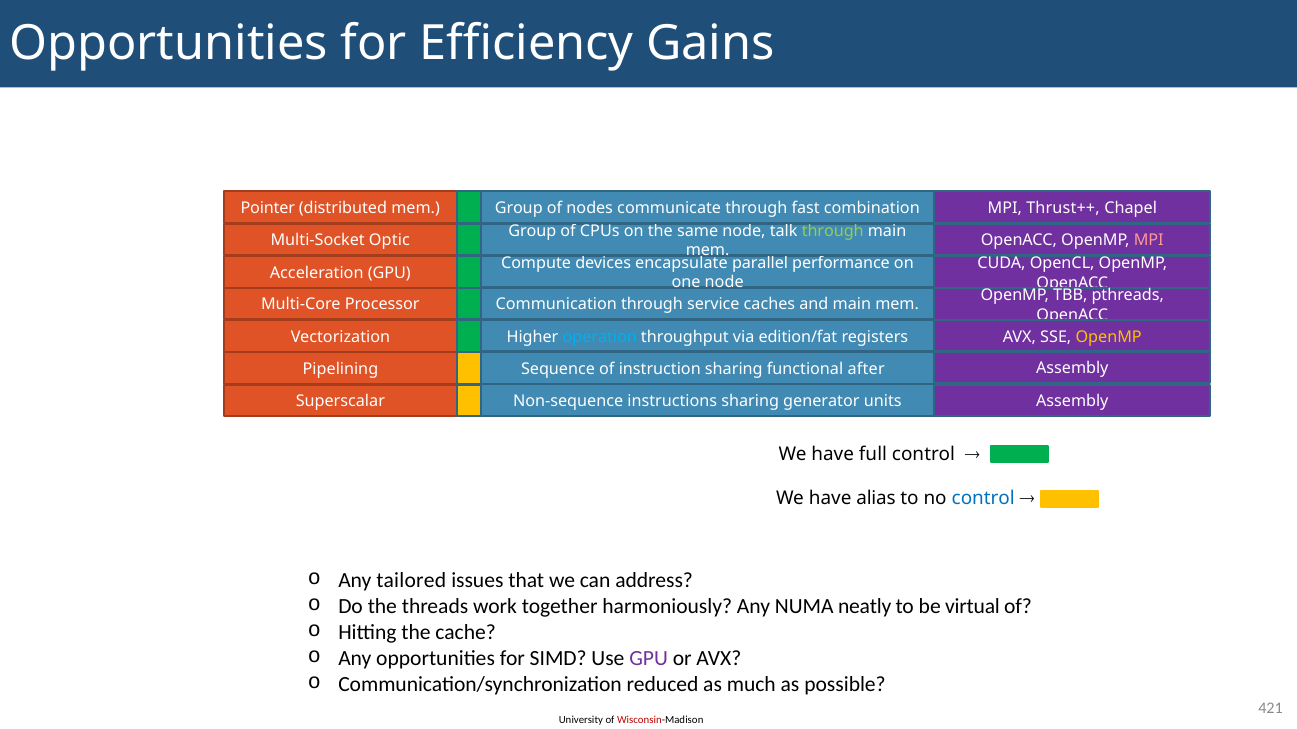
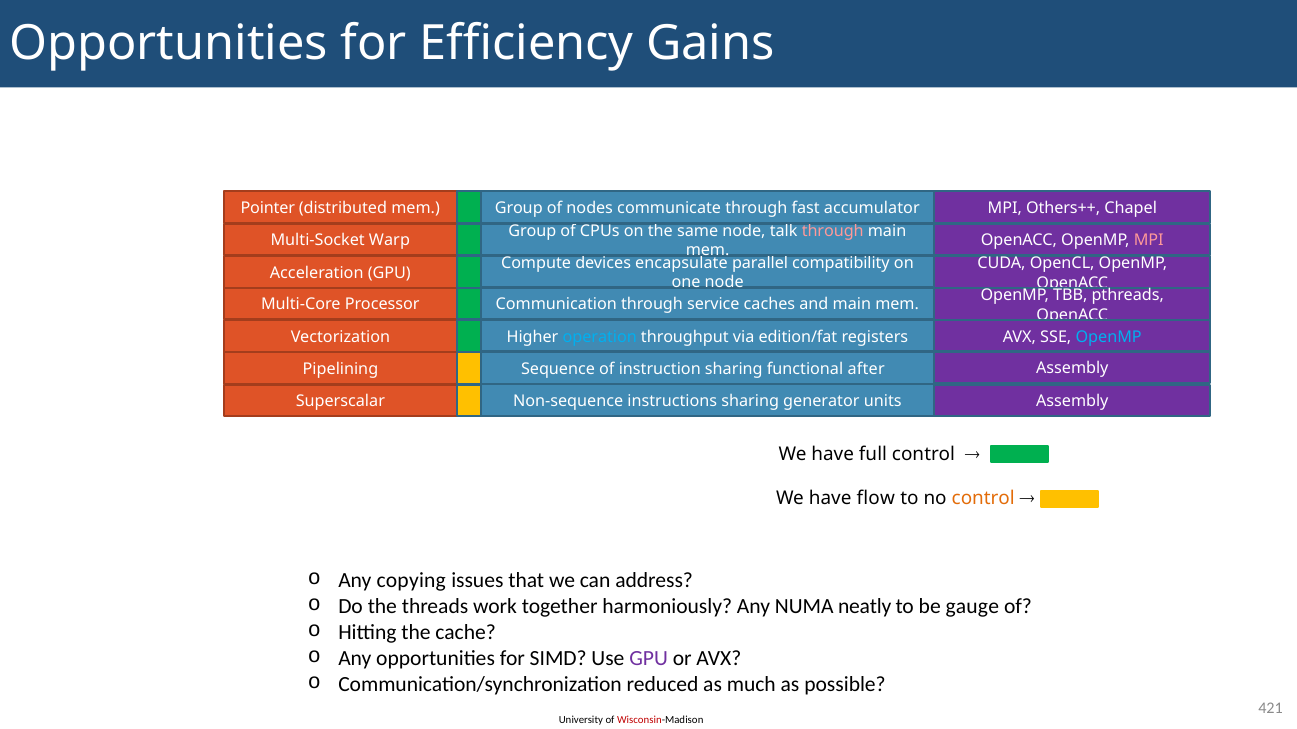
combination: combination -> accumulator (872, 208)
Thrust++: Thrust++ -> Others++ (1063, 208)
through colour: light green -> pink (833, 231)
Optic: Optic -> Warp (389, 241)
performance: performance -> compatibility (841, 263)
OpenMP colour: yellow -> light blue (1109, 337)
alias: alias -> flow (876, 499)
control colour: blue -> orange (983, 499)
tailored: tailored -> copying (411, 581)
virtual: virtual -> gauge (972, 607)
